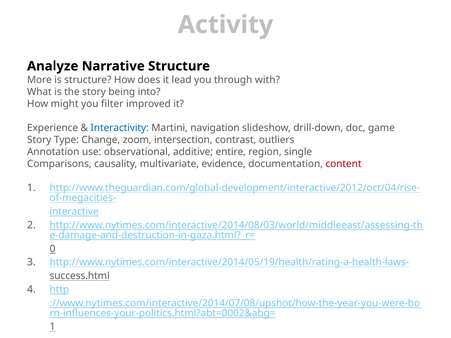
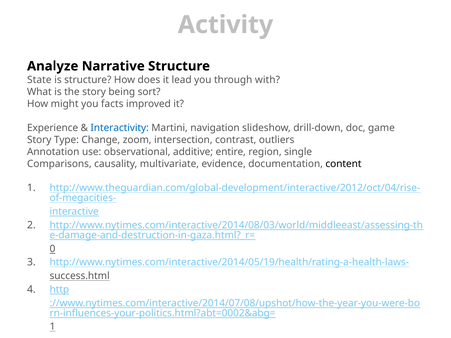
More: More -> State (39, 80)
into: into -> sort (149, 92)
filter: filter -> facts (112, 104)
content colour: red -> black (343, 164)
